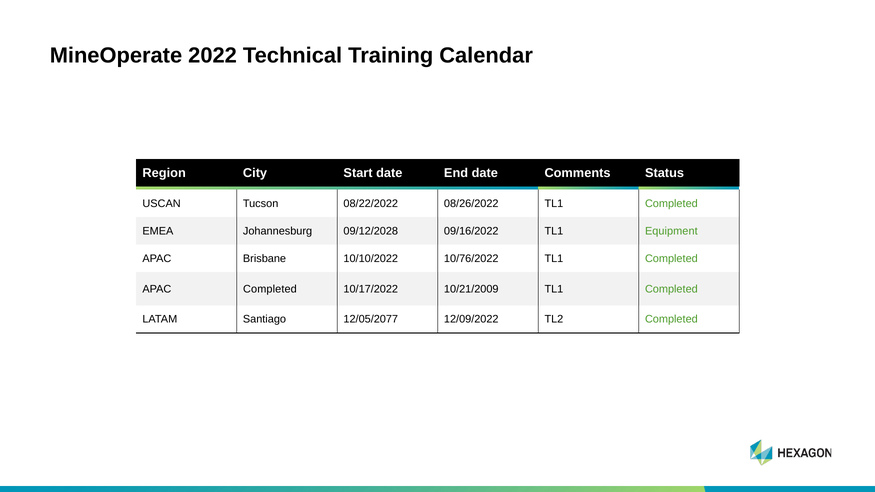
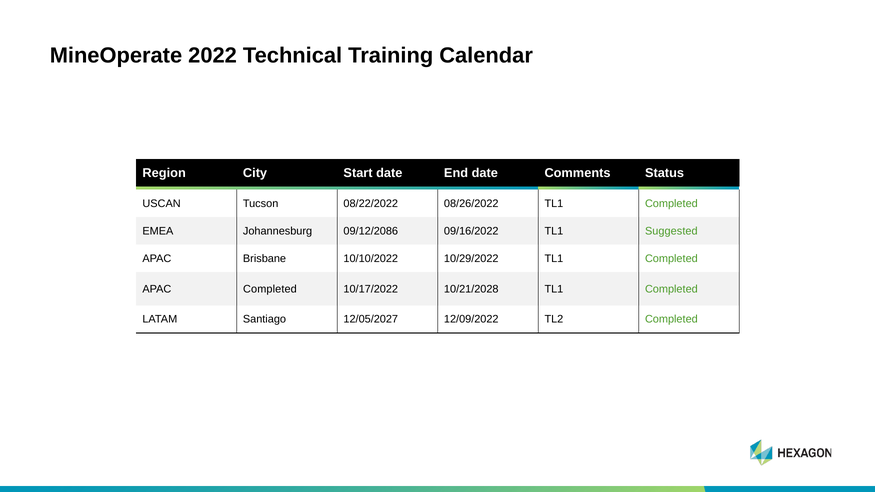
09/12/2028: 09/12/2028 -> 09/12/2086 (371, 231)
Equipment: Equipment -> Suggested (671, 231)
10/76/2022: 10/76/2022 -> 10/29/2022 (471, 259)
10/21/2009: 10/21/2009 -> 10/21/2028 (471, 289)
12/05/2077: 12/05/2077 -> 12/05/2027 (371, 319)
